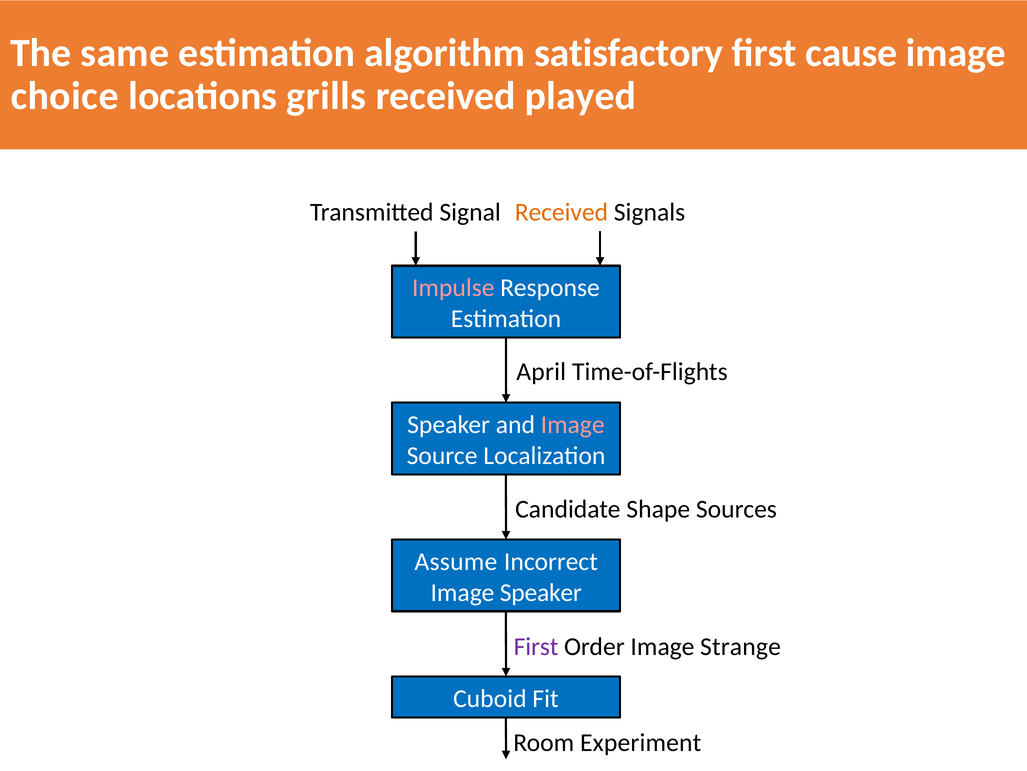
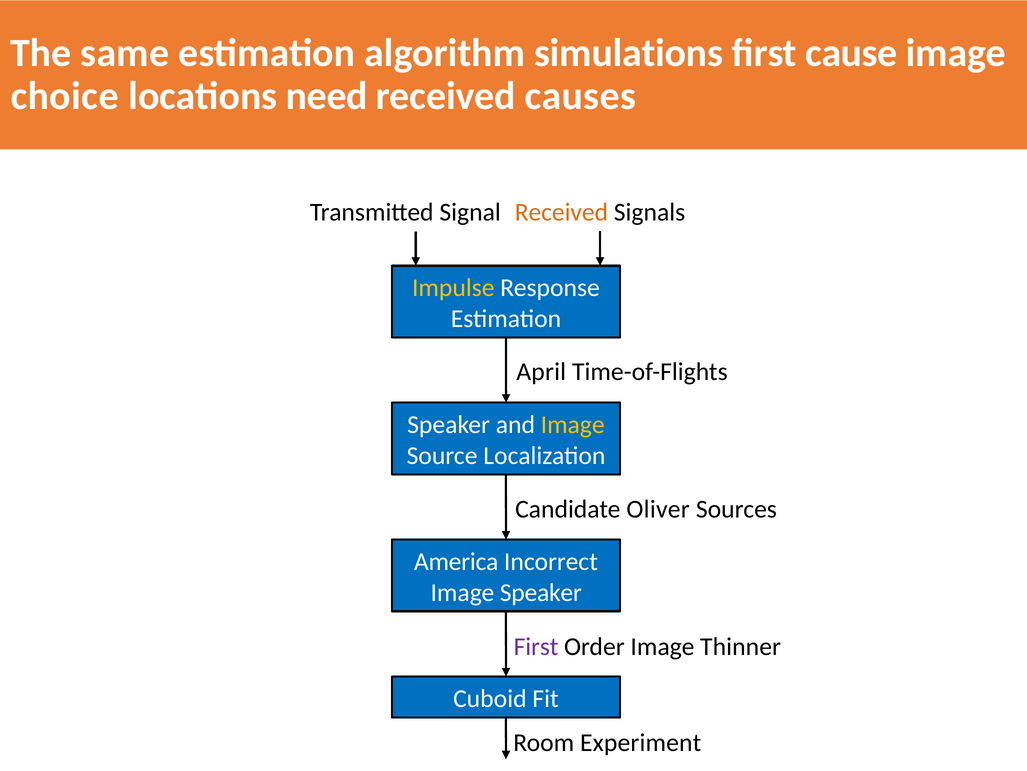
satisfactory: satisfactory -> simulations (629, 53)
grills: grills -> need (327, 96)
played: played -> causes (580, 96)
Impulse colour: pink -> yellow (453, 288)
Image colour: pink -> yellow (573, 424)
Shape: Shape -> Oliver (658, 509)
Assume: Assume -> America (456, 561)
Strange: Strange -> Thinner (741, 646)
